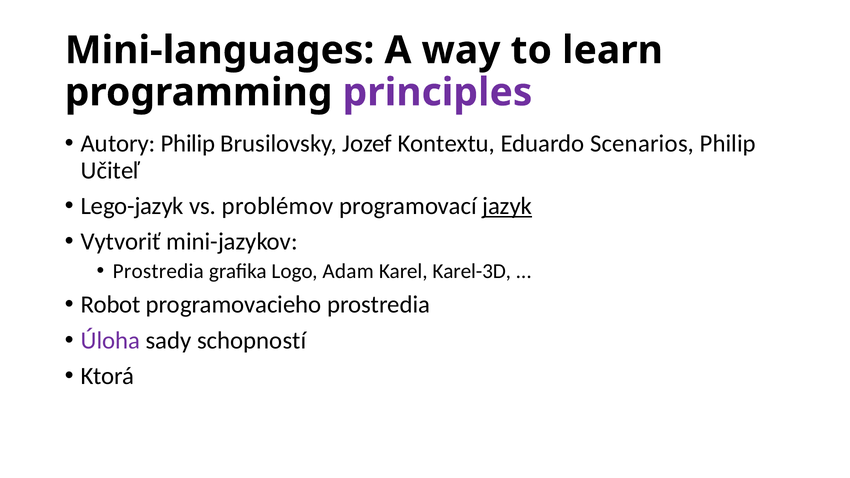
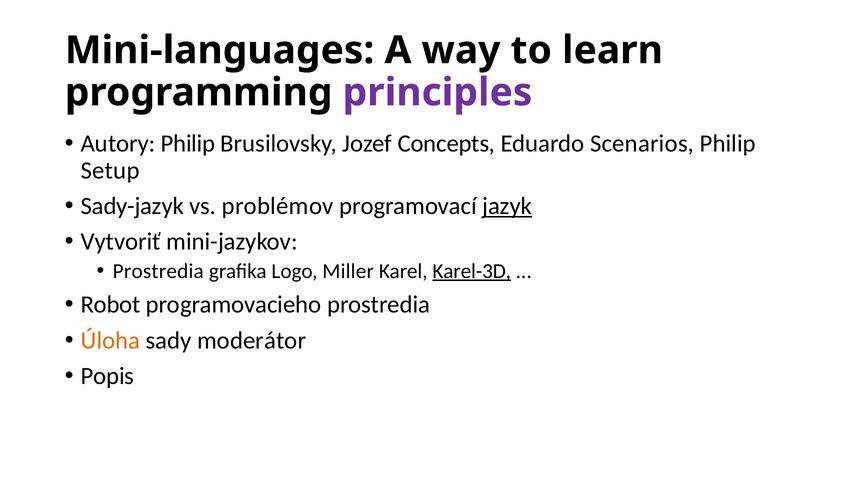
Kontextu: Kontextu -> Concepts (446, 144)
Učiteľ: Učiteľ -> Setup (110, 170)
Lego-jazyk: Lego-jazyk -> Sady-jazyk (132, 206)
Adam: Adam -> Miller (348, 271)
Karel-3D underline: none -> present (472, 271)
Úloha colour: purple -> orange (110, 340)
schopností: schopností -> moderátor (252, 340)
Ktorá: Ktorá -> Popis (107, 376)
